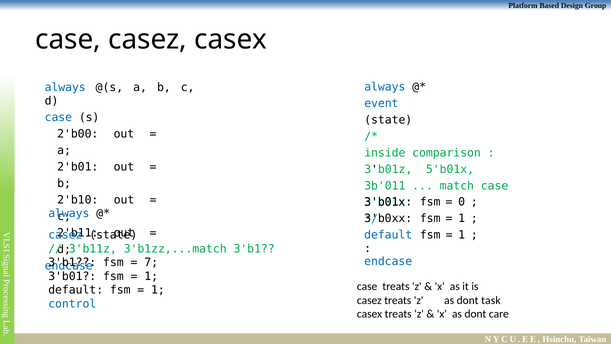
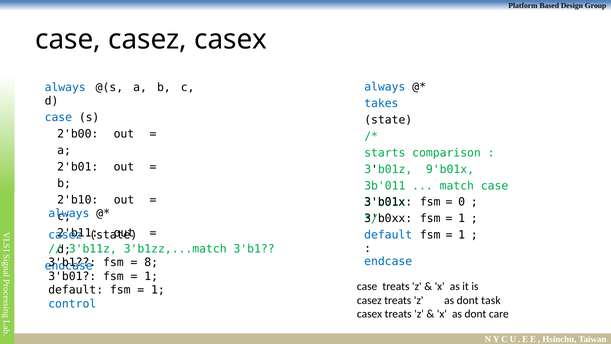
event: event -> takes (381, 103)
inside: inside -> starts (385, 153)
5'b01x: 5'b01x -> 9'b01x (450, 169)
7: 7 -> 8 (151, 262)
